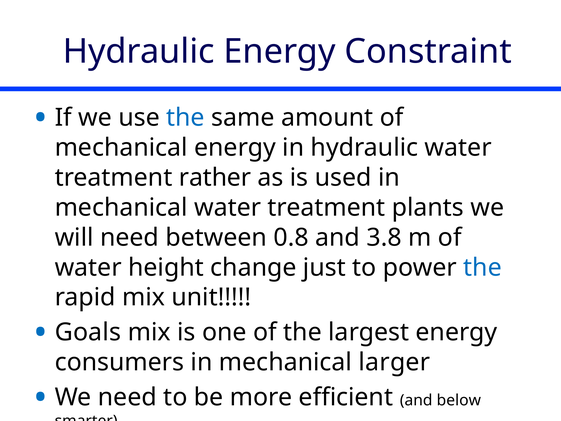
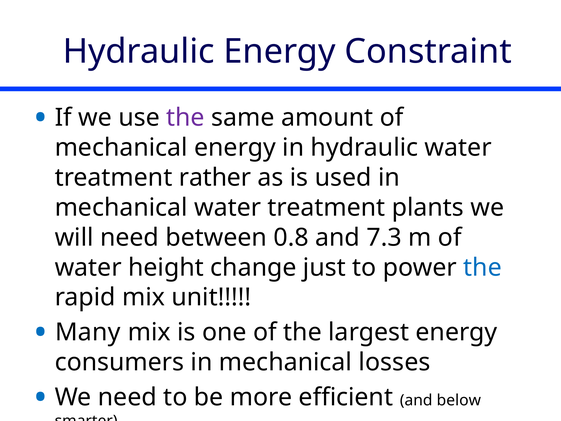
the colour: blue -> purple (186, 118)
3.8: 3.8 -> 7.3 (384, 237)
Goals: Goals -> Many (88, 332)
larger: larger -> losses (394, 362)
